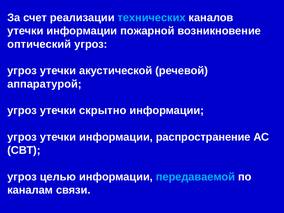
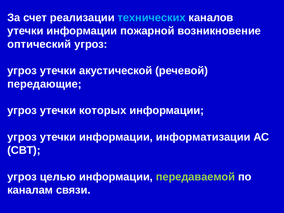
аппаратурой: аппаратурой -> передающие (44, 84)
скрытно: скрытно -> которых (103, 110)
распространение: распространение -> информатизации (203, 137)
передаваемой colour: light blue -> light green (195, 177)
